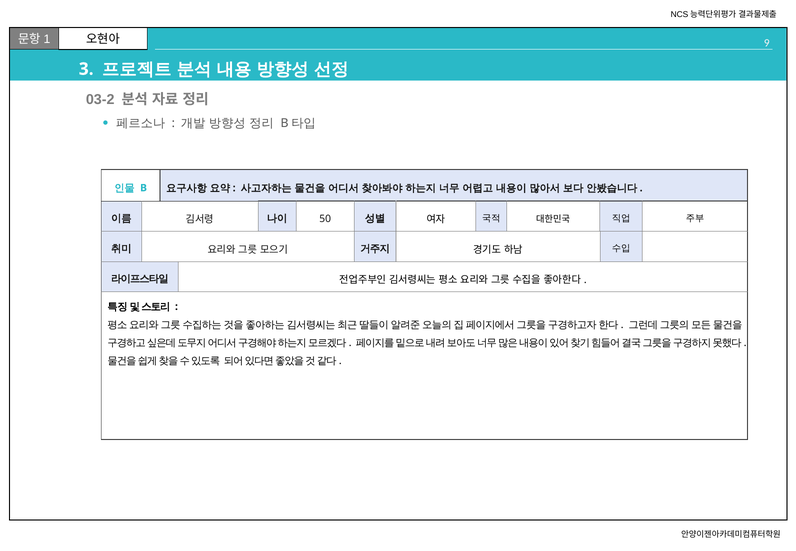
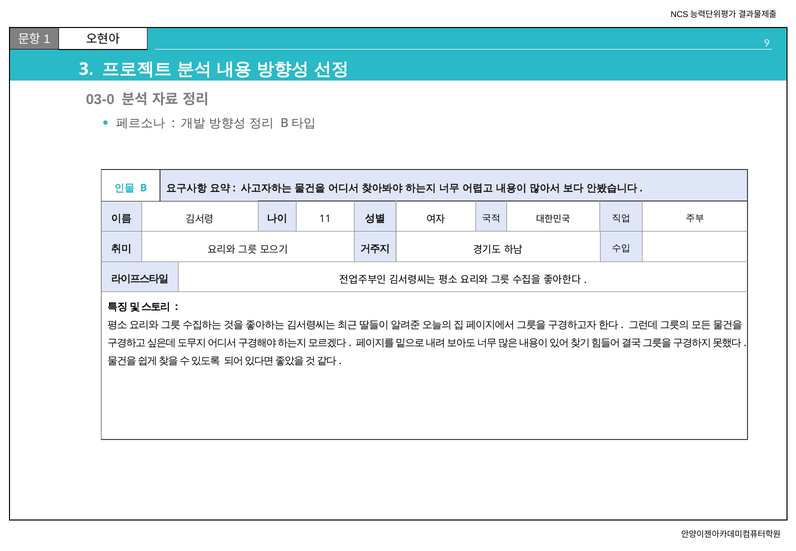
03-2: 03-2 -> 03-0 (100, 100)
50: 50 -> 11 (325, 219)
